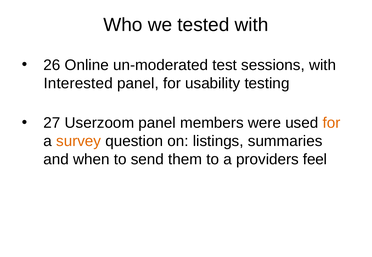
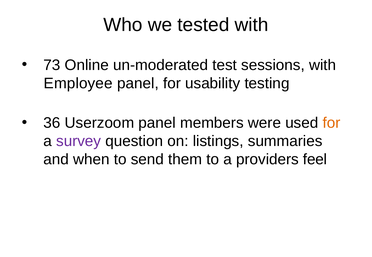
26: 26 -> 73 (52, 65)
Interested: Interested -> Employee (78, 83)
27: 27 -> 36 (52, 123)
survey colour: orange -> purple (79, 141)
